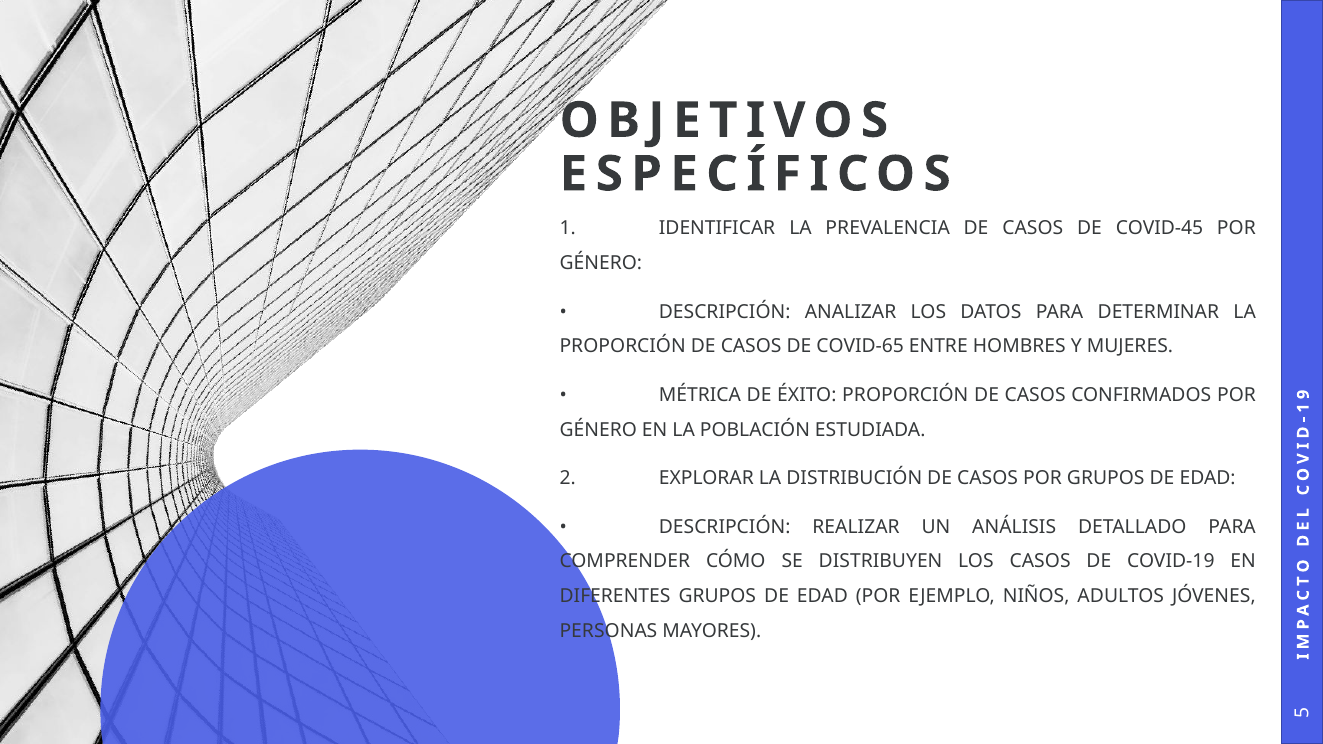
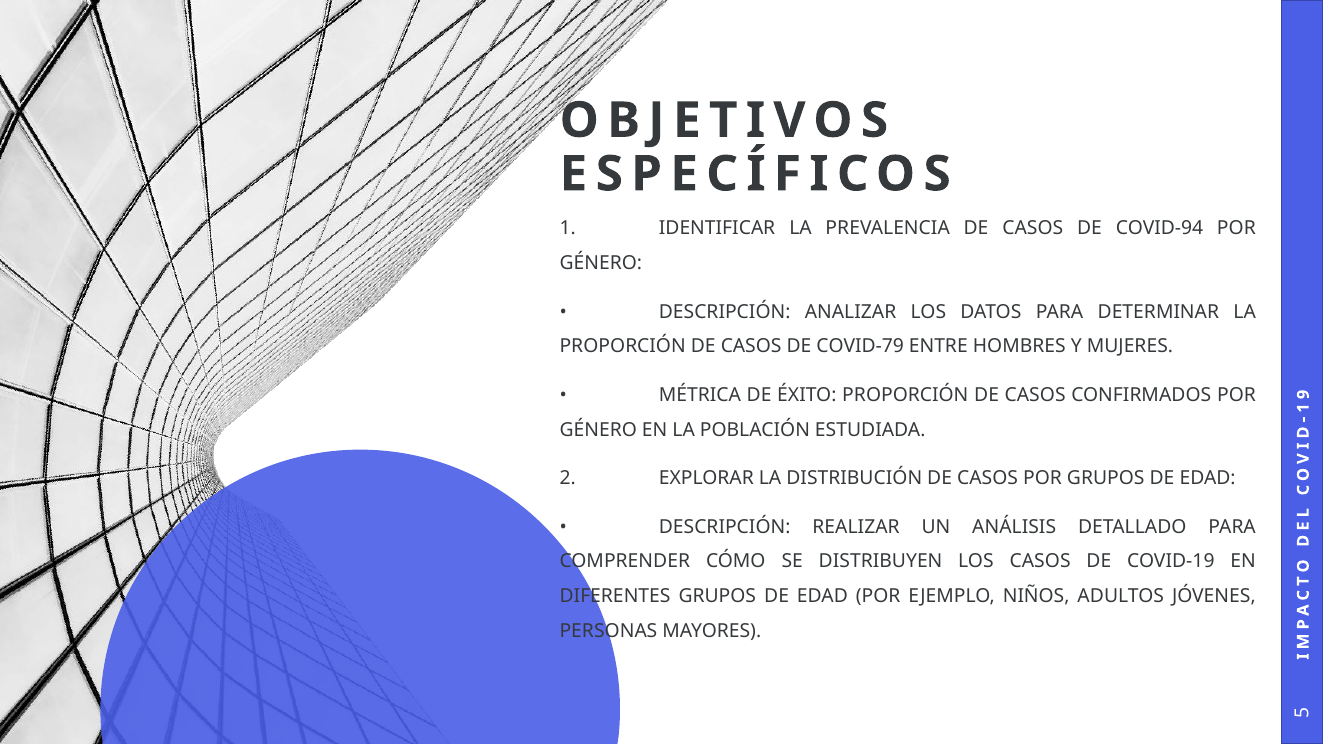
COVID-45: COVID-45 -> COVID-94 (1159, 229)
COVID-65: COVID-65 -> COVID-79 (860, 347)
